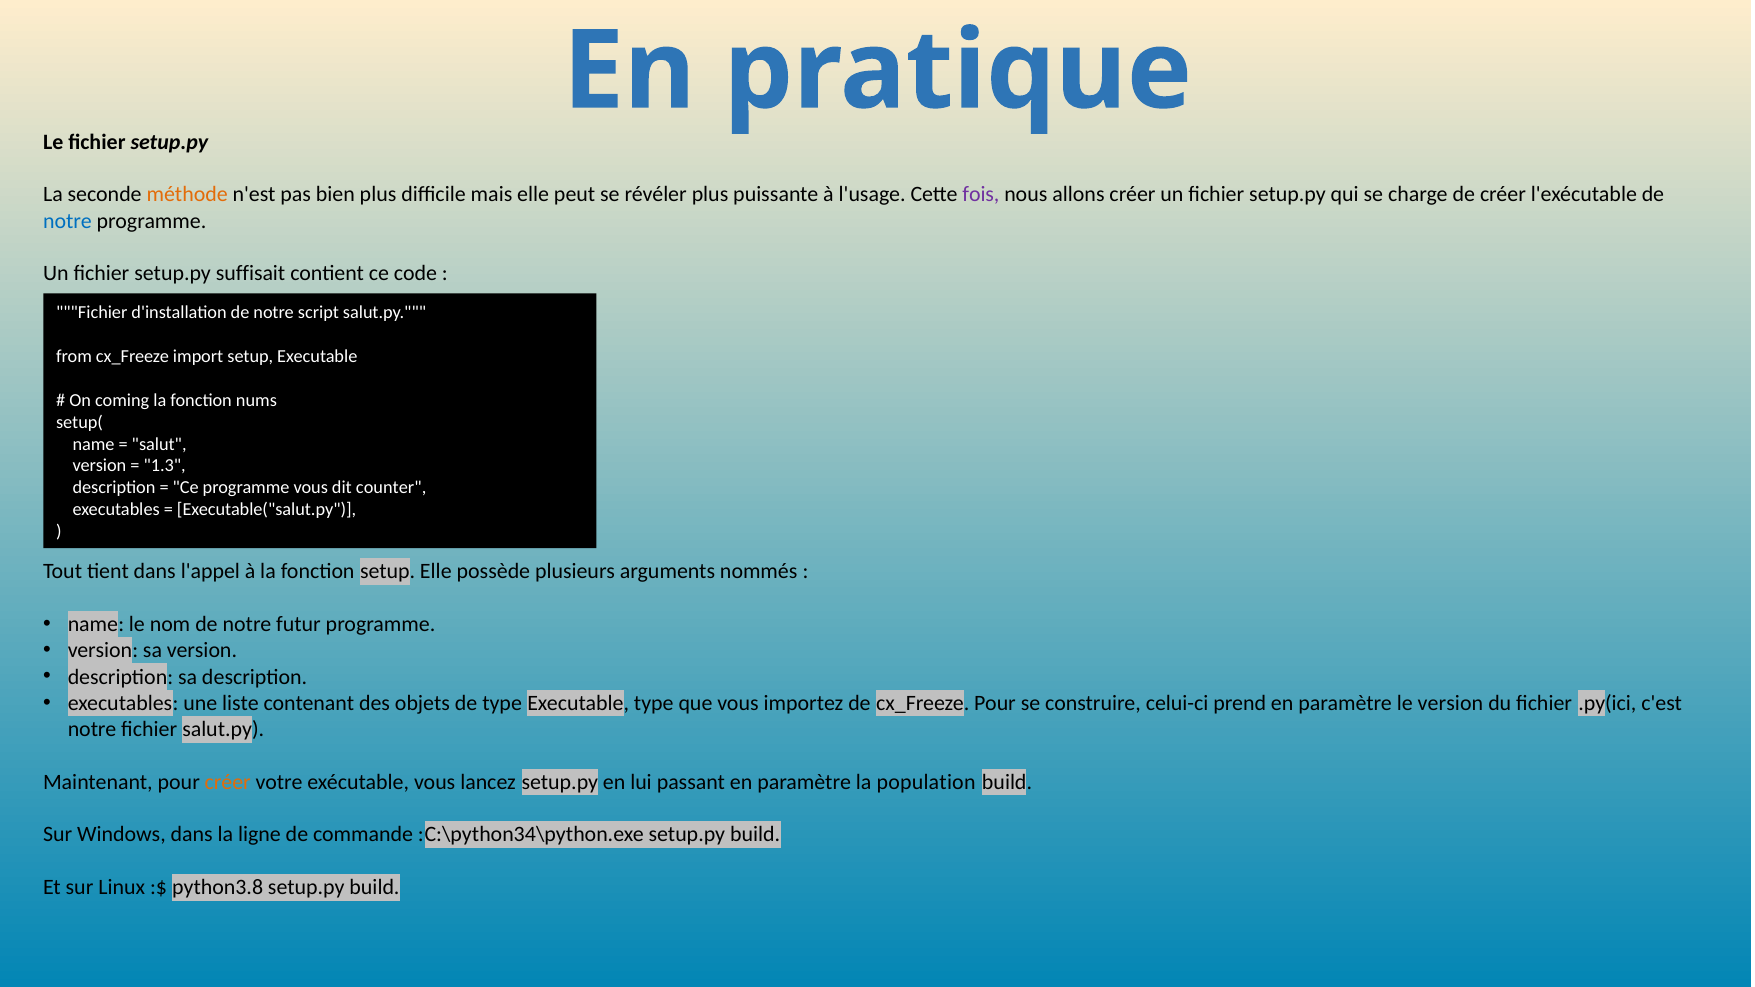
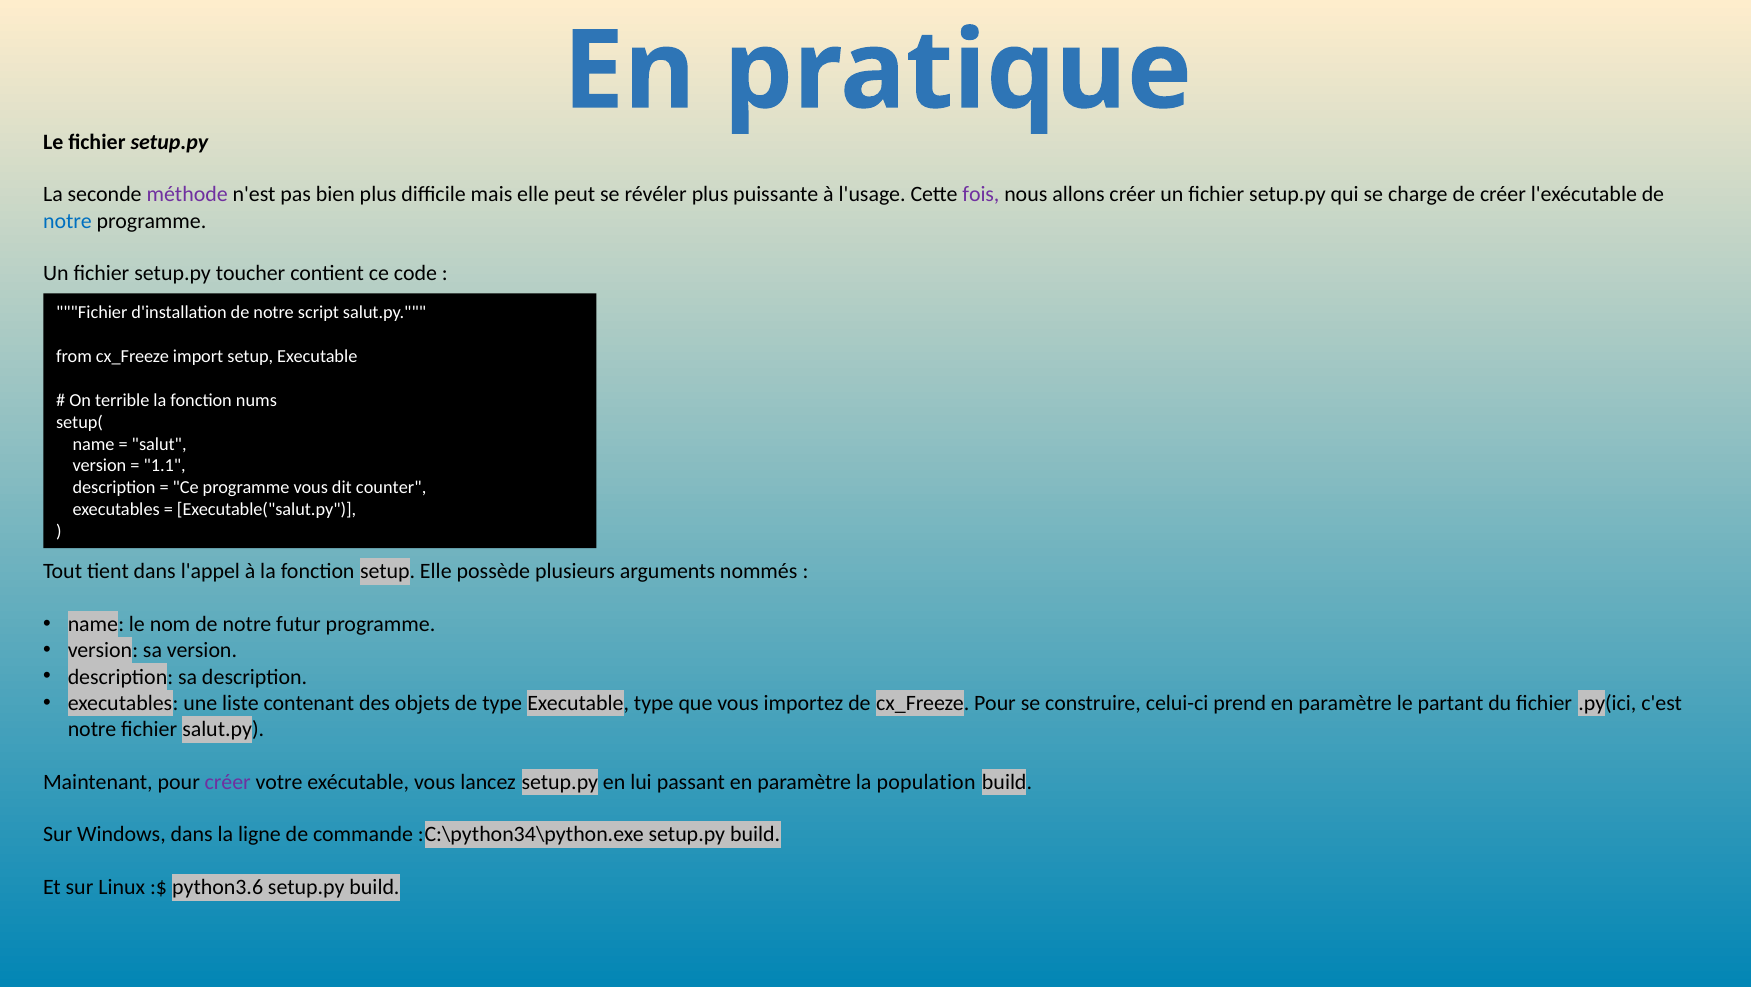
méthode colour: orange -> purple (187, 195)
suffisait: suffisait -> toucher (251, 274)
coming: coming -> terrible (122, 400)
1.3: 1.3 -> 1.1 (165, 466)
le version: version -> partant (1451, 703)
créer colour: orange -> purple (228, 782)
python3.8: python3.8 -> python3.6 (218, 888)
